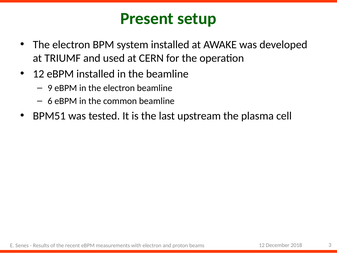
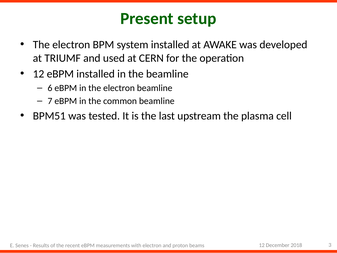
9: 9 -> 6 (50, 88)
6: 6 -> 7 (50, 101)
